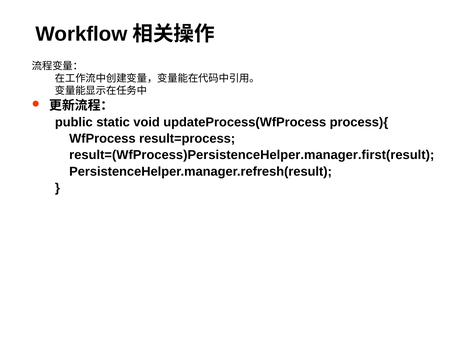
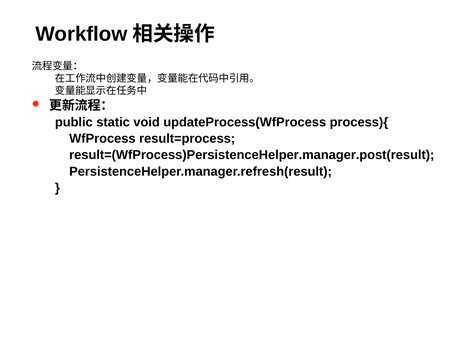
result=(WfProcess)PersistenceHelper.manager.first(result: result=(WfProcess)PersistenceHelper.manager.first(result -> result=(WfProcess)PersistenceHelper.manager.post(result (252, 155)
